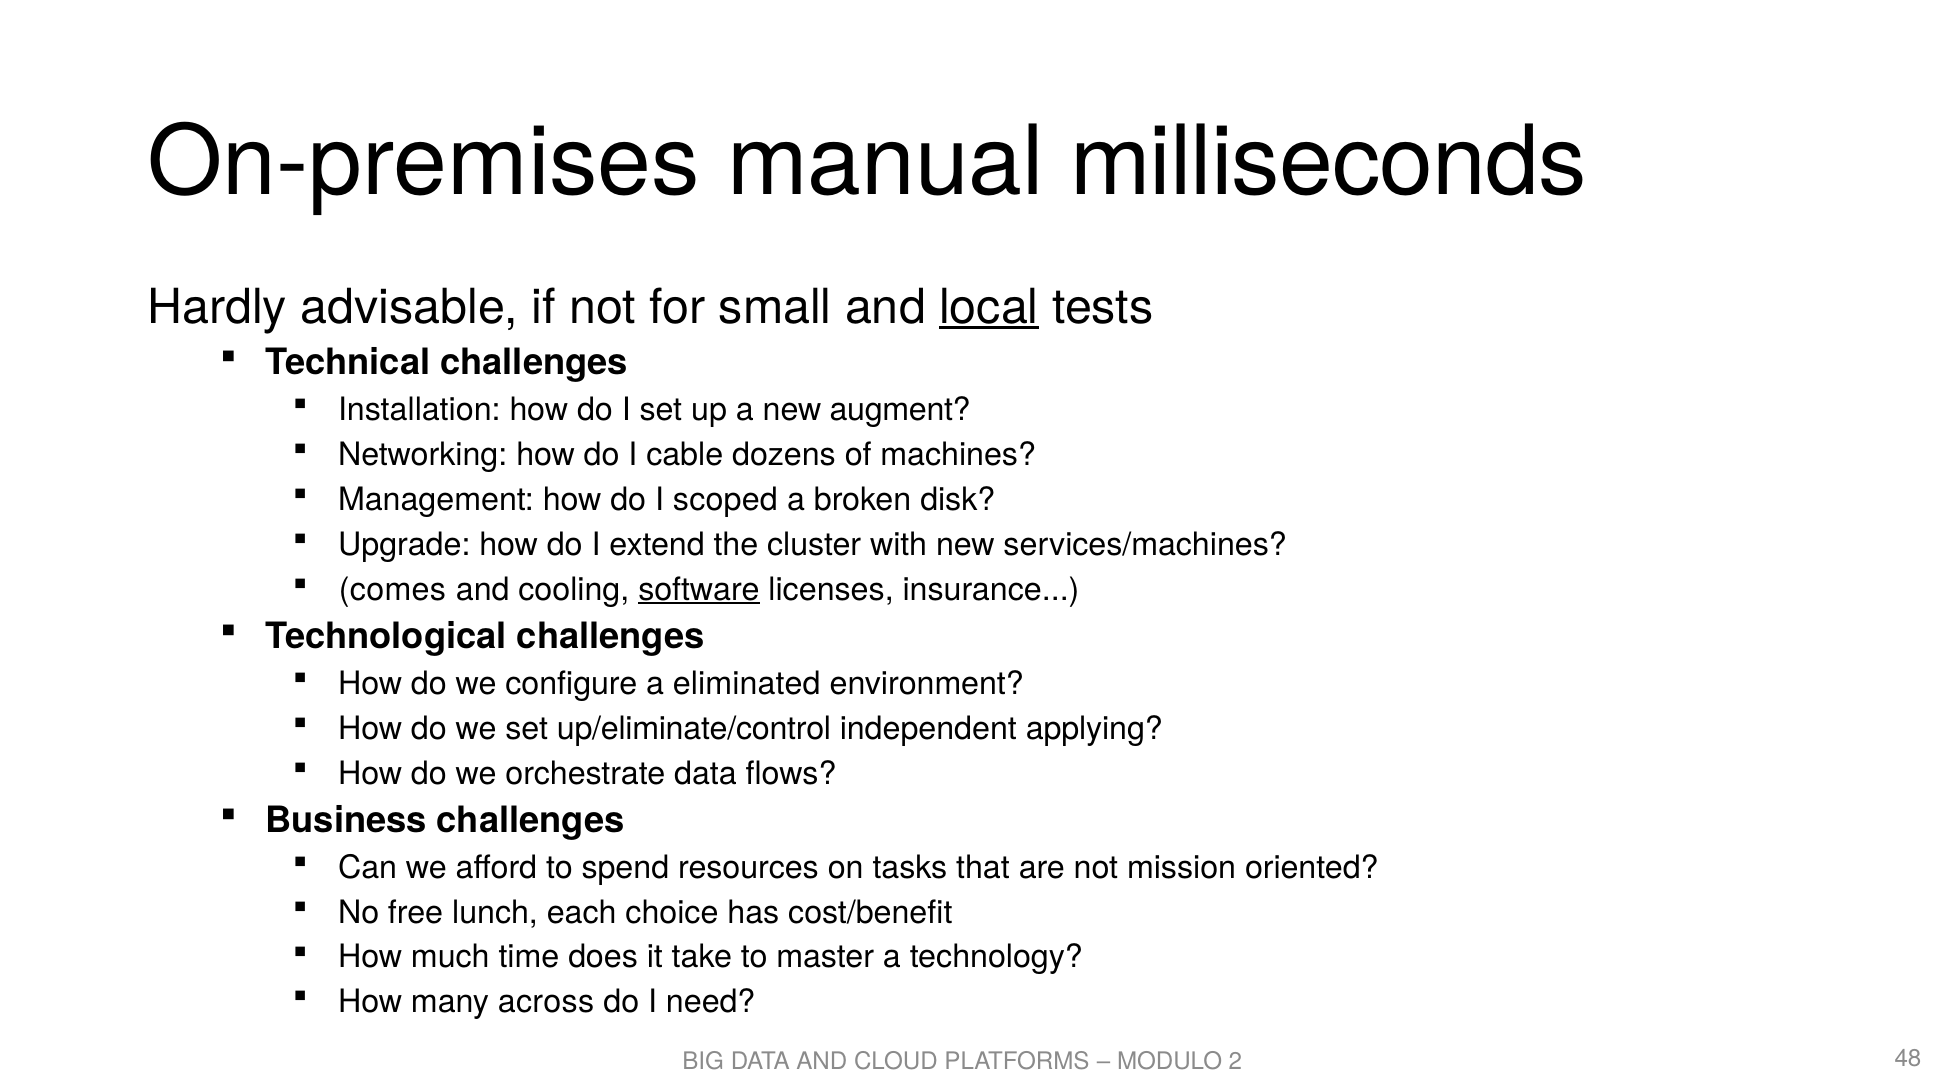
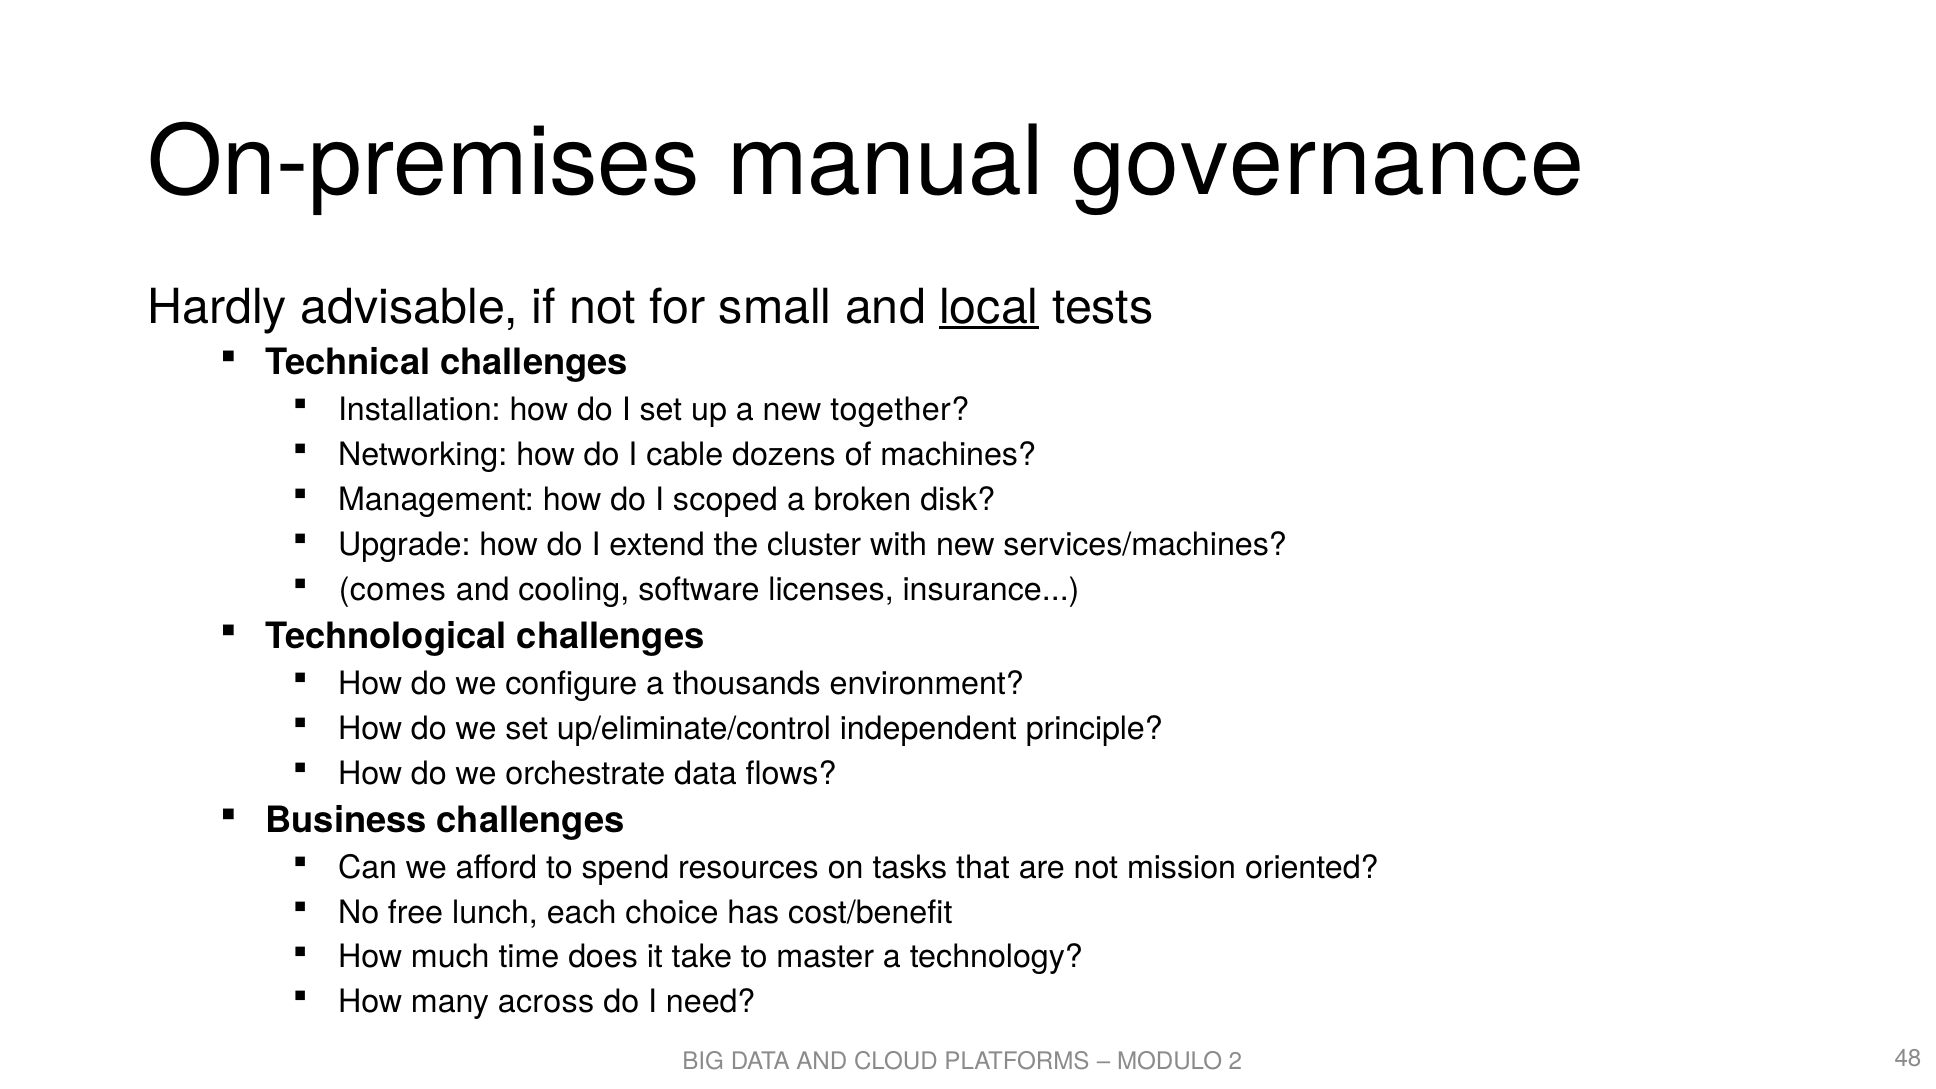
milliseconds: milliseconds -> governance (1328, 163)
augment: augment -> together (900, 410)
software underline: present -> none (699, 589)
eliminated: eliminated -> thousands (747, 684)
applying: applying -> principle (1094, 729)
